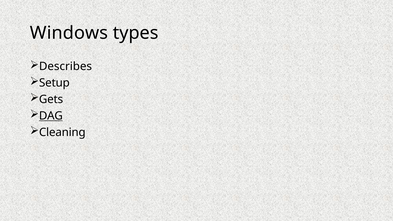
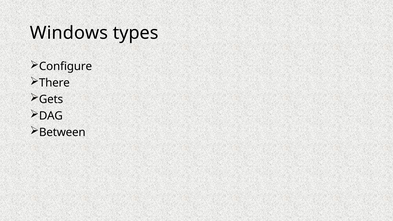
Describes: Describes -> Configure (66, 66)
Setup: Setup -> There (54, 83)
DAG underline: present -> none (51, 116)
Cleaning: Cleaning -> Between (62, 132)
